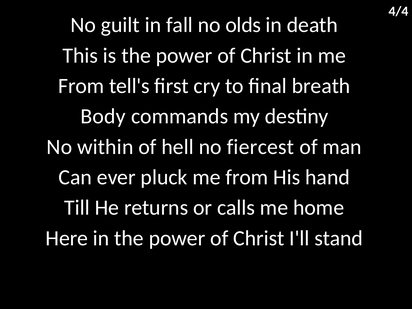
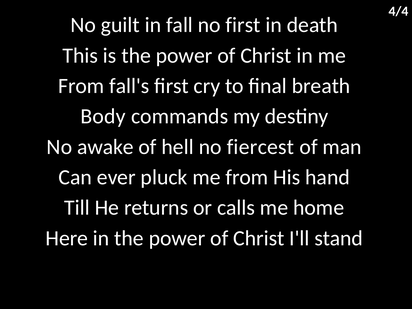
no olds: olds -> first (243, 25)
tell's: tell's -> fall's (129, 86)
within: within -> awake (105, 147)
